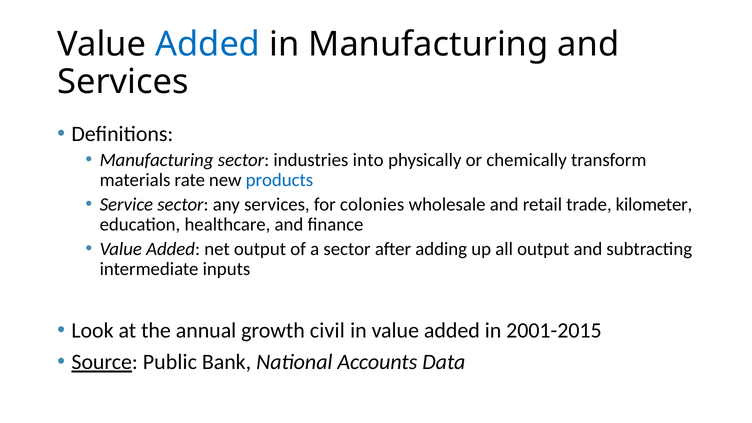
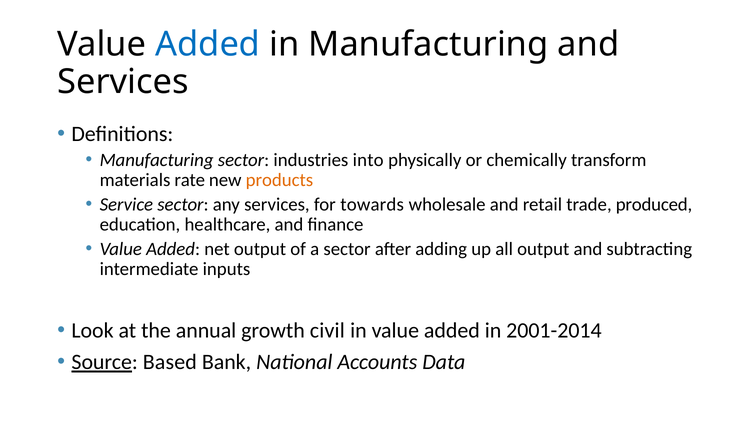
products colour: blue -> orange (279, 180)
colonies: colonies -> towards (372, 204)
kilometer: kilometer -> produced (654, 204)
2001-2015: 2001-2015 -> 2001-2014 (554, 330)
Public: Public -> Based (170, 362)
